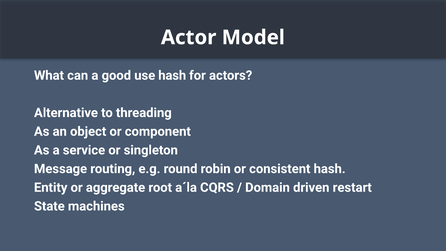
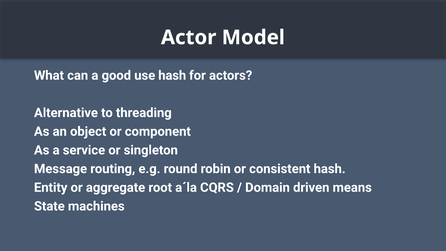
restart: restart -> means (352, 187)
